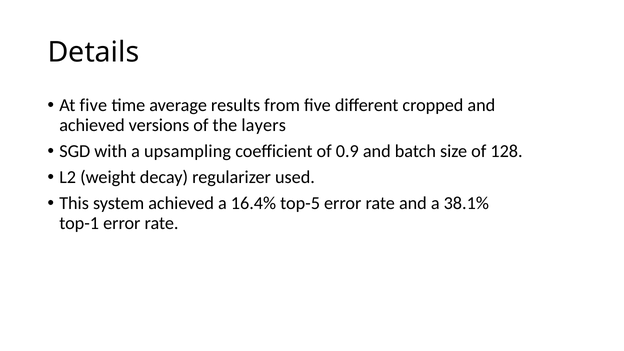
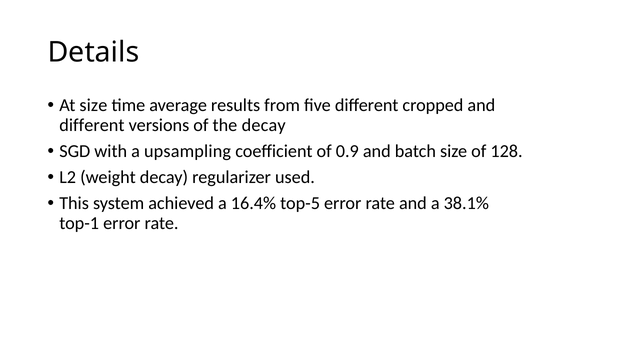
At five: five -> size (93, 105)
achieved: achieved -> different (92, 125)
the layers: layers -> decay (264, 125)
